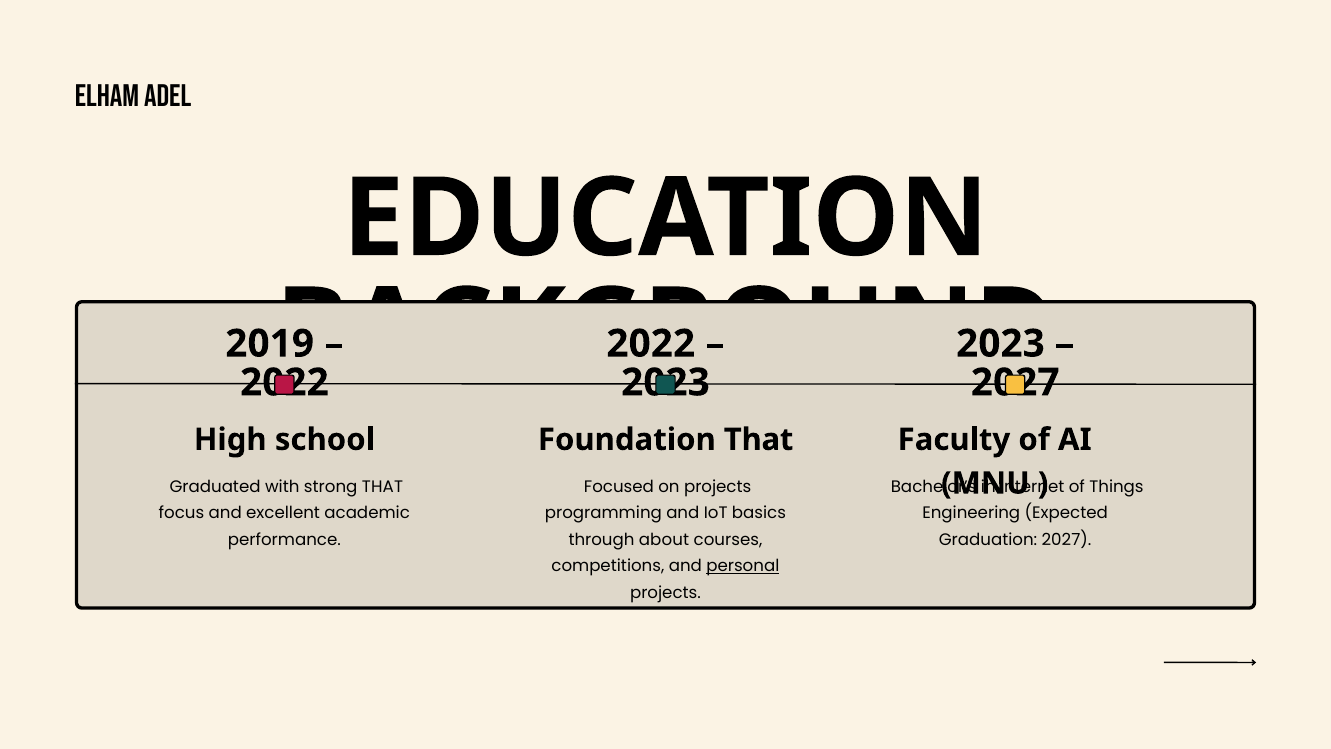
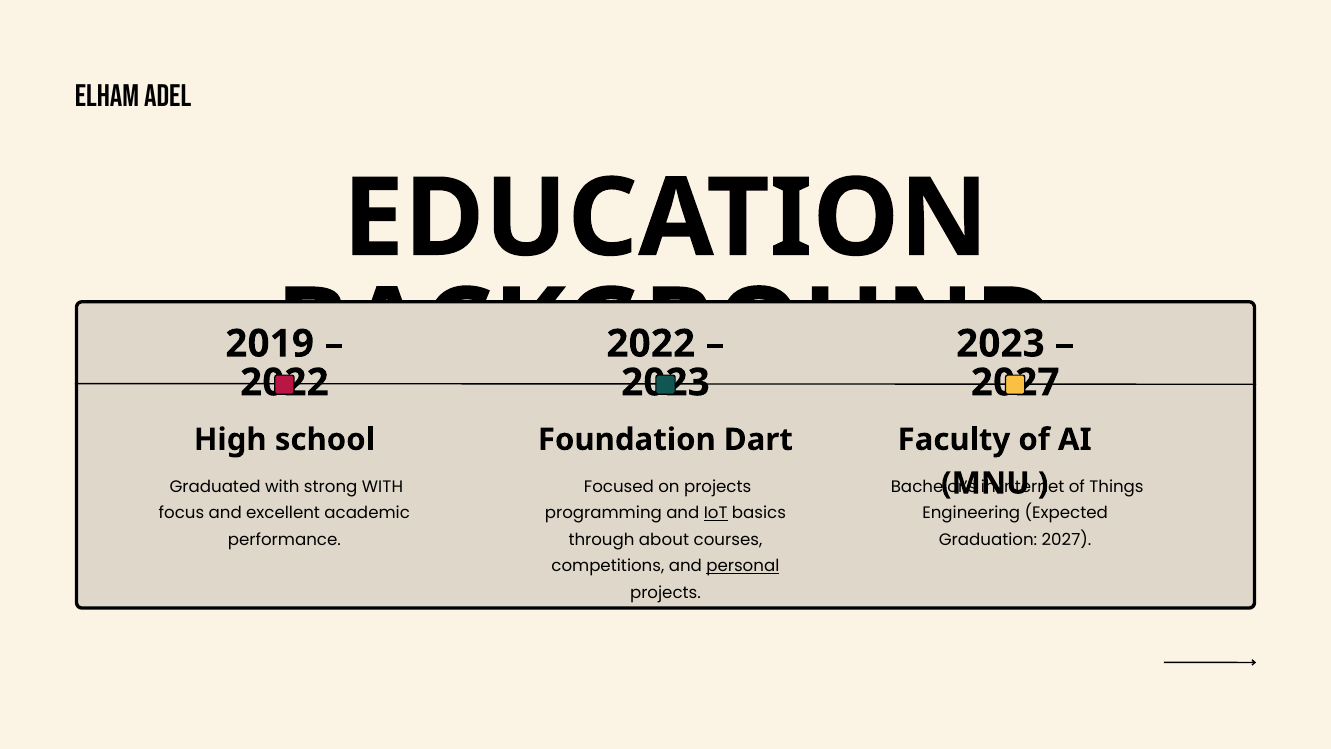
Foundation That: That -> Dart (758, 440)
strong THAT: THAT -> WITH (382, 486)
IoT underline: none -> present (716, 513)
